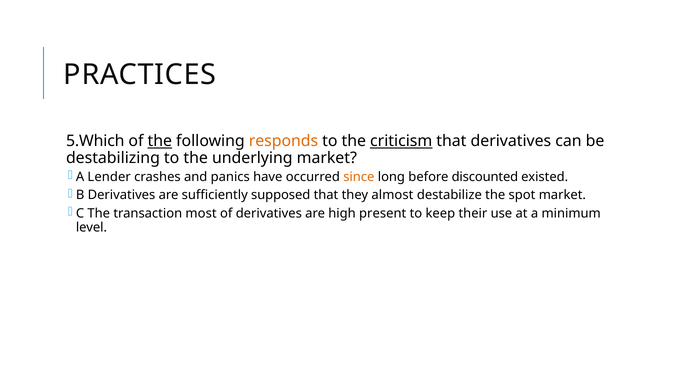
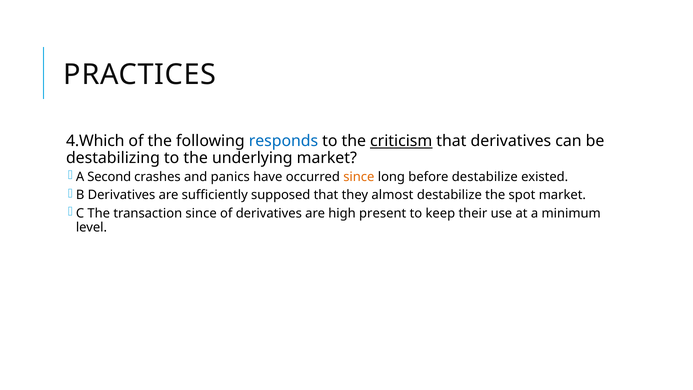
5.Which: 5.Which -> 4.Which (95, 141)
the underline: present -> none (160, 141)
responds colour: orange -> blue (283, 141)
Lender: Lender -> Second (109, 177)
before discounted: discounted -> destabilize (485, 177)
transaction most: most -> since (201, 213)
